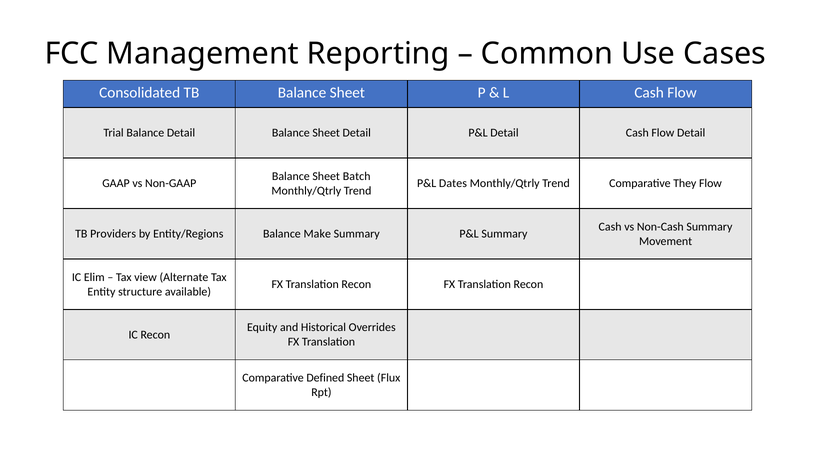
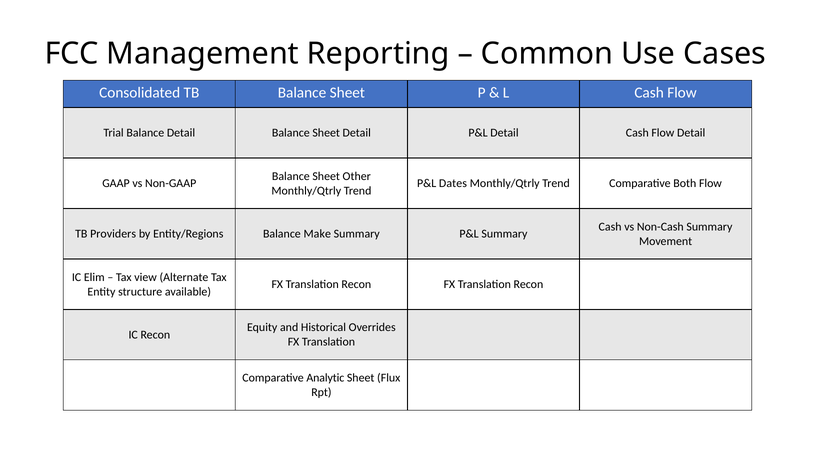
Batch: Batch -> Other (357, 176)
They: They -> Both (685, 183)
Defined: Defined -> Analytic (325, 378)
